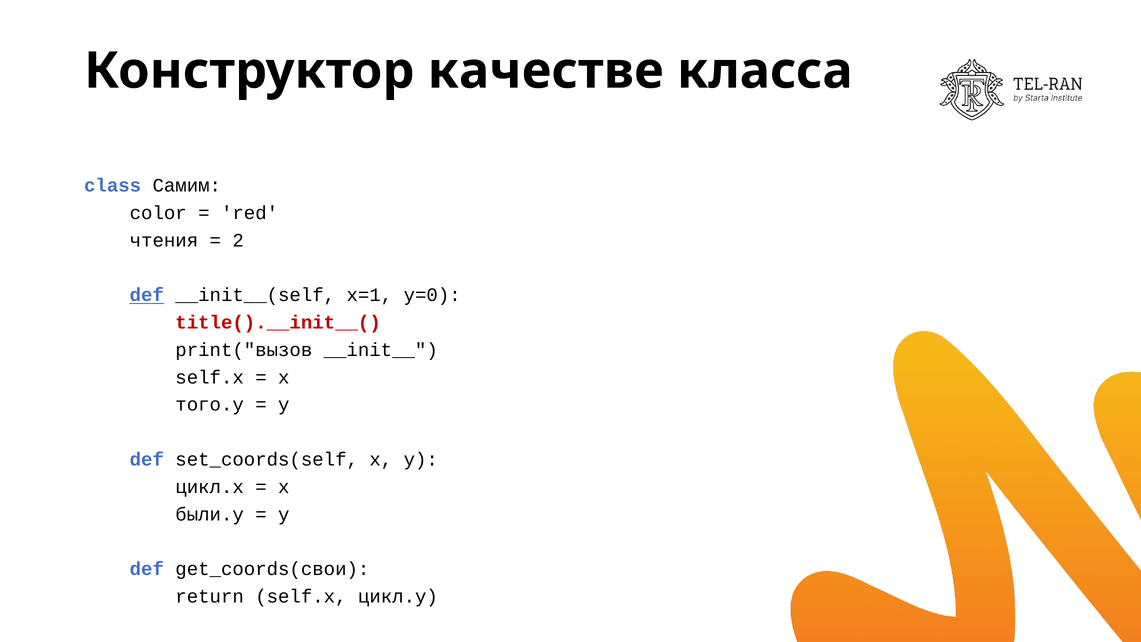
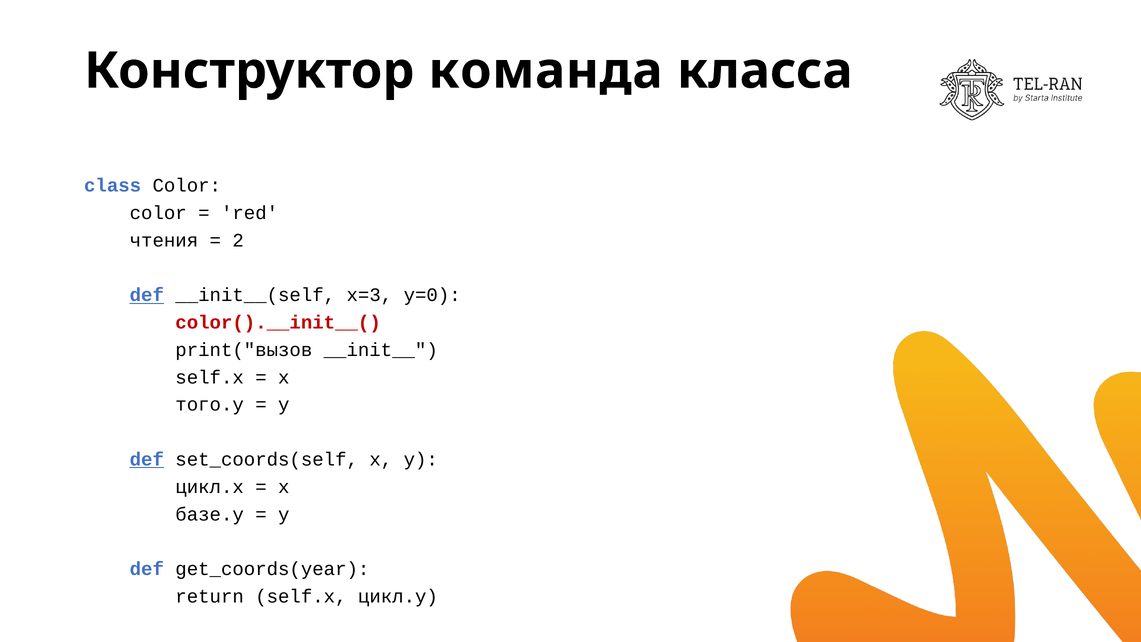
качестве: качестве -> команда (545, 71)
class Самим: Самим -> Color (187, 186)
x=1: x=1 -> x=3 (369, 295)
title().__init__(: title().__init__( -> color().__init__( (278, 322)
def underline: none -> present (147, 459)
были.y: были.y -> базе.y (210, 514)
get_coords(свои: get_coords(свои -> get_coords(year (272, 569)
